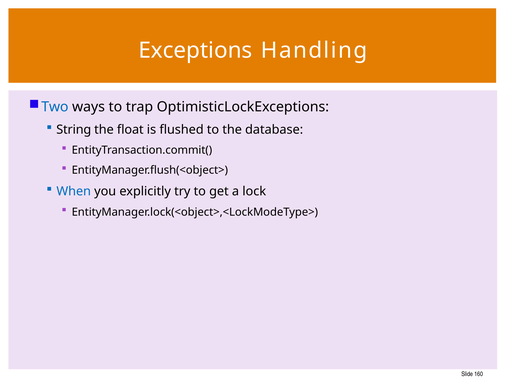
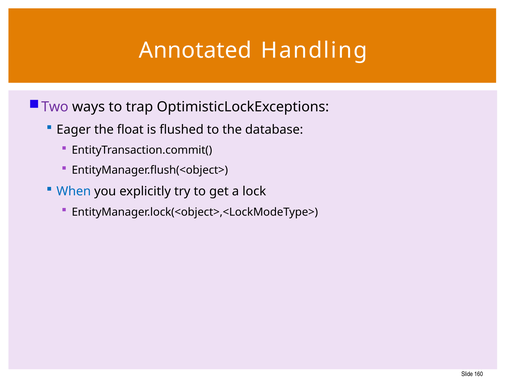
Exceptions: Exceptions -> Annotated (195, 50)
Two colour: blue -> purple (55, 107)
String: String -> Eager (74, 130)
